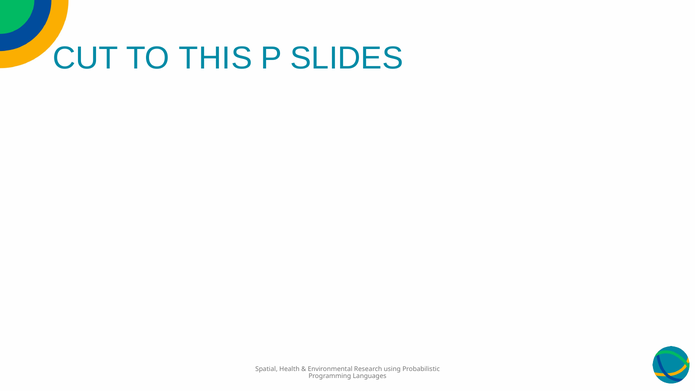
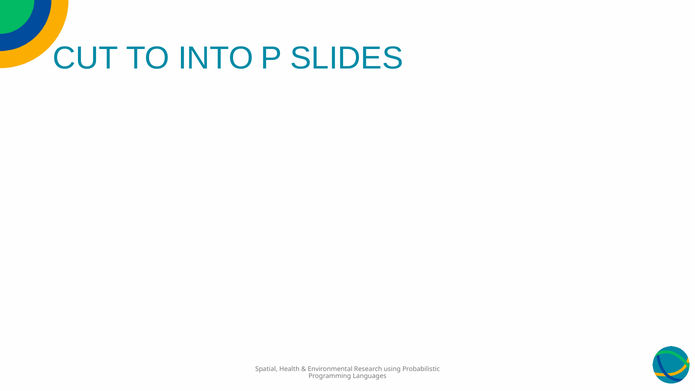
THIS: THIS -> INTO (216, 58)
